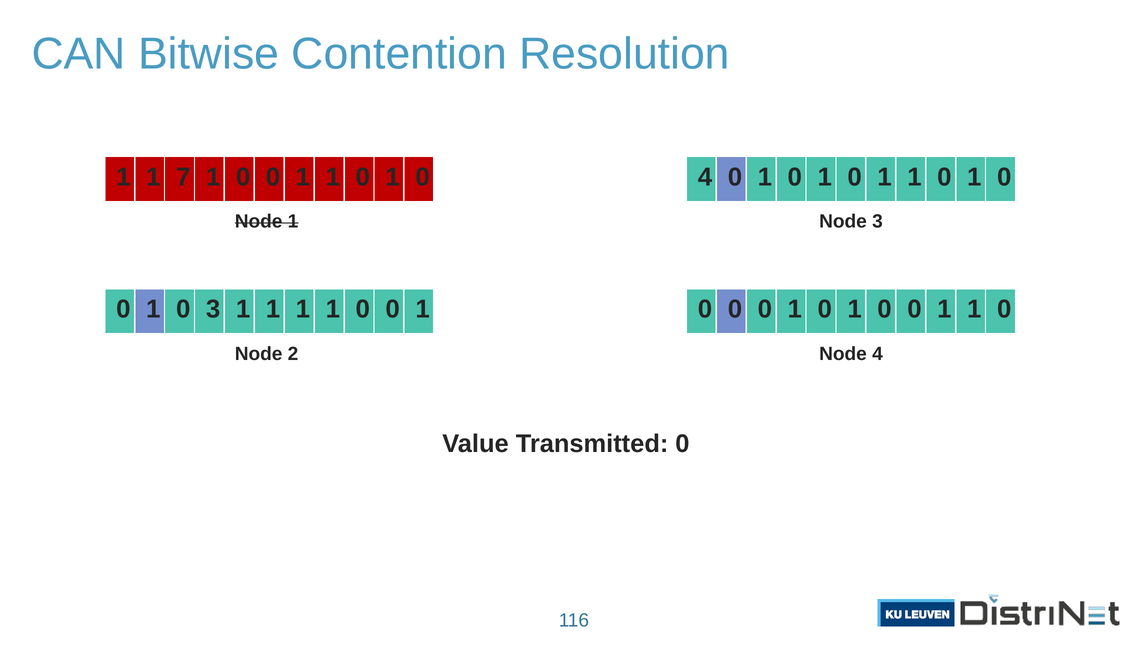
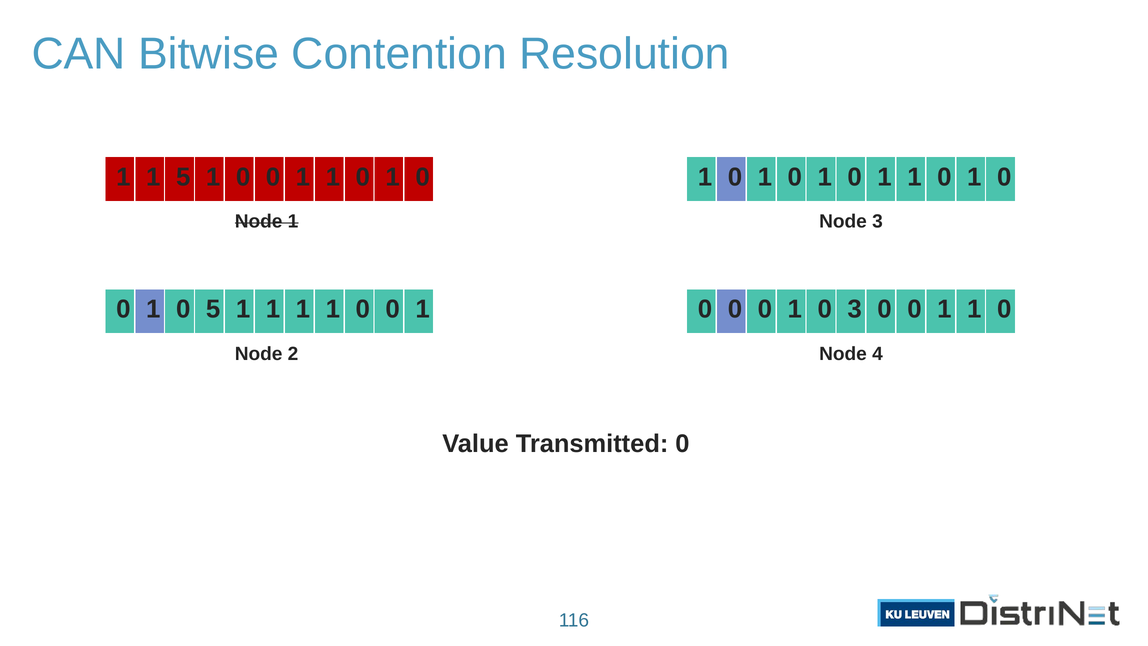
1 7: 7 -> 5 (183, 177)
4: 4 -> 1 (705, 177)
0 3: 3 -> 5 (213, 309)
1: 1 -> 3 (855, 309)
